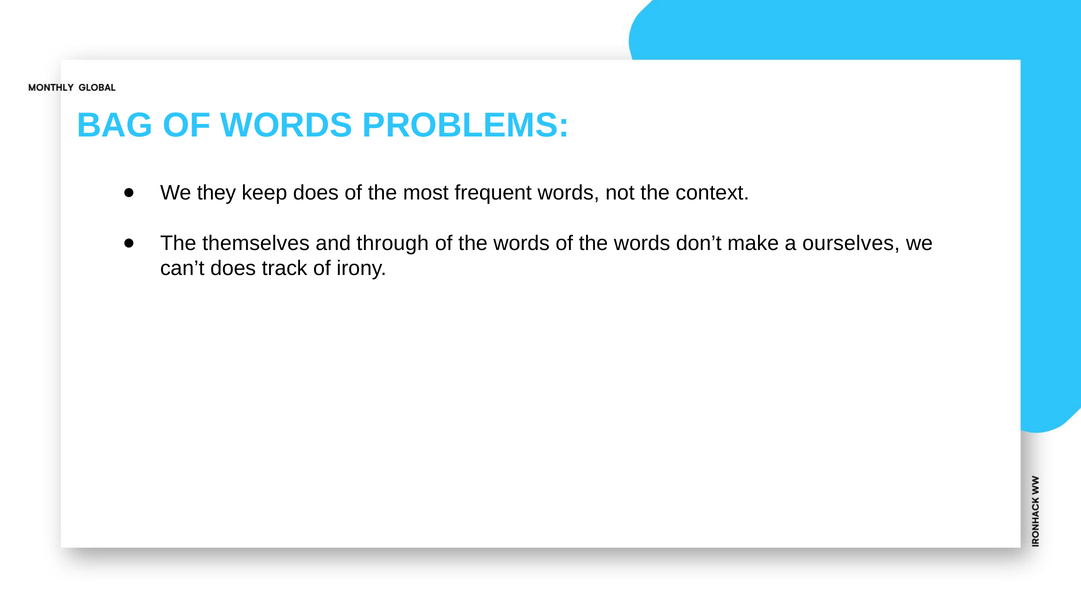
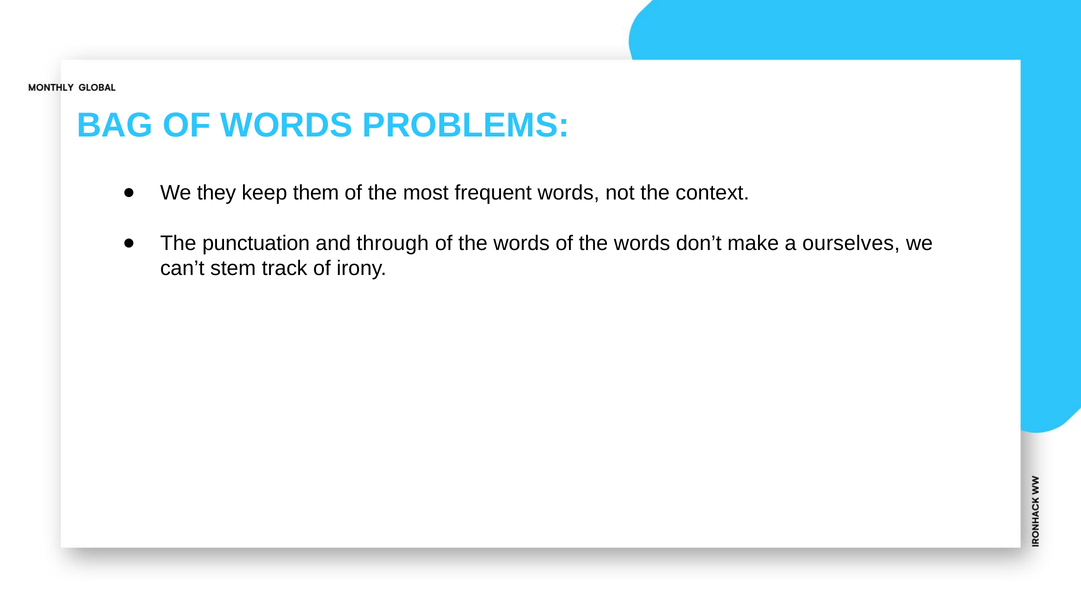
keep does: does -> them (316, 193)
themselves: themselves -> punctuation (256, 243)
can’t does: does -> stem (233, 269)
